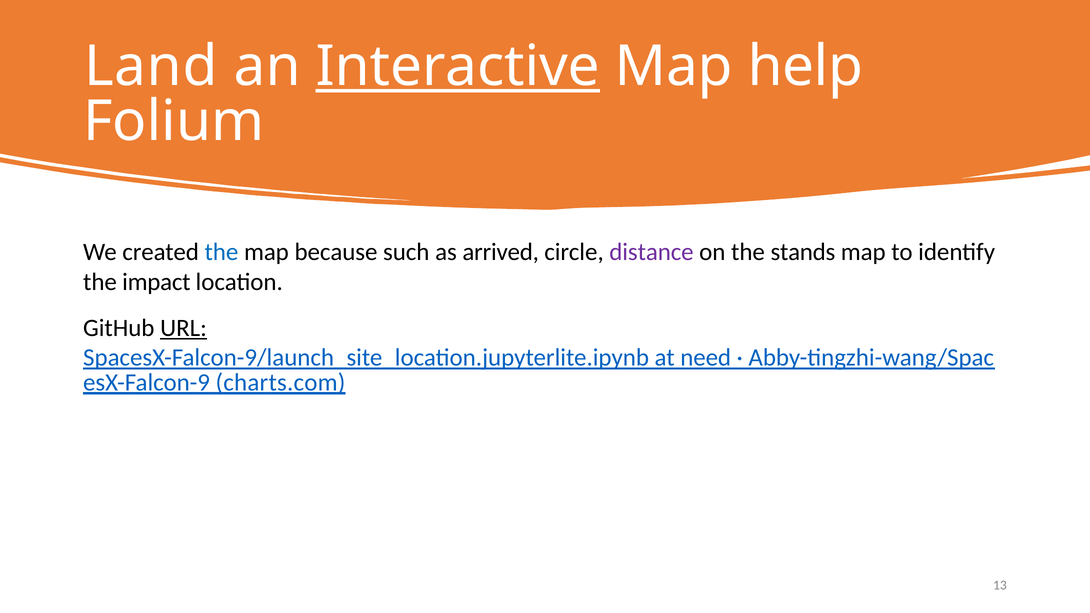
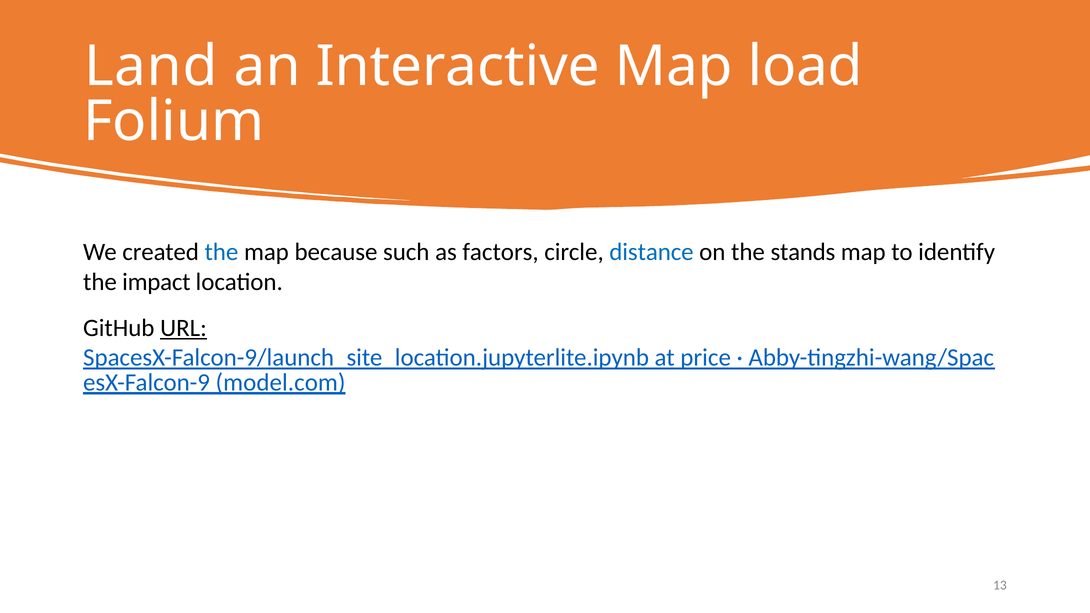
Interactive underline: present -> none (458, 66)
help: help -> load (805, 66)
arrived: arrived -> factors (501, 252)
distance colour: purple -> blue (651, 252)
need: need -> price (706, 358)
charts.com: charts.com -> model.com (281, 383)
